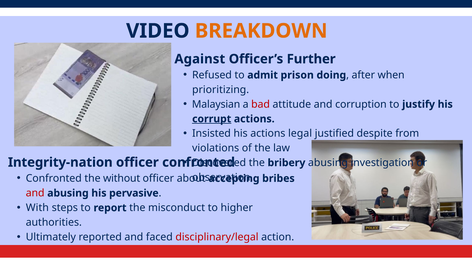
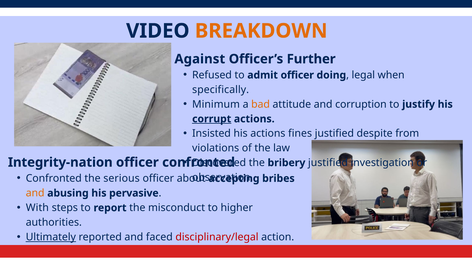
admit prison: prison -> officer (297, 75)
after: after -> legal (363, 75)
prioritizing: prioritizing -> specifically (221, 90)
Malaysian: Malaysian -> Minimum (216, 104)
bad colour: red -> orange (261, 104)
legal: legal -> fines (300, 133)
bribery abusing: abusing -> justified (328, 162)
without: without -> serious (122, 178)
and colour: red -> orange (35, 193)
Ultimately underline: none -> present (51, 237)
